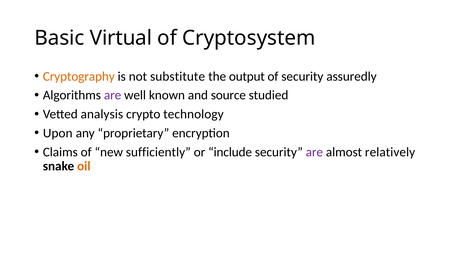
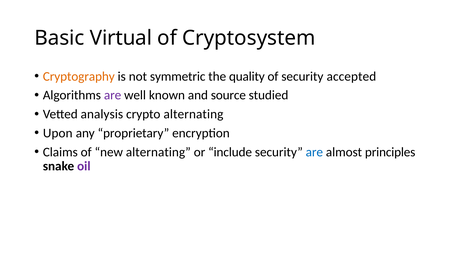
substitute: substitute -> symmetric (178, 76)
output: output -> quality (247, 76)
assuredly: assuredly -> accepted (351, 76)
crypto technology: technology -> alternating (193, 114)
new sufficiently: sufficiently -> alternating (158, 152)
are colour: purple -> blue (314, 152)
relatively: relatively -> principles (390, 152)
oil colour: orange -> purple (84, 166)
